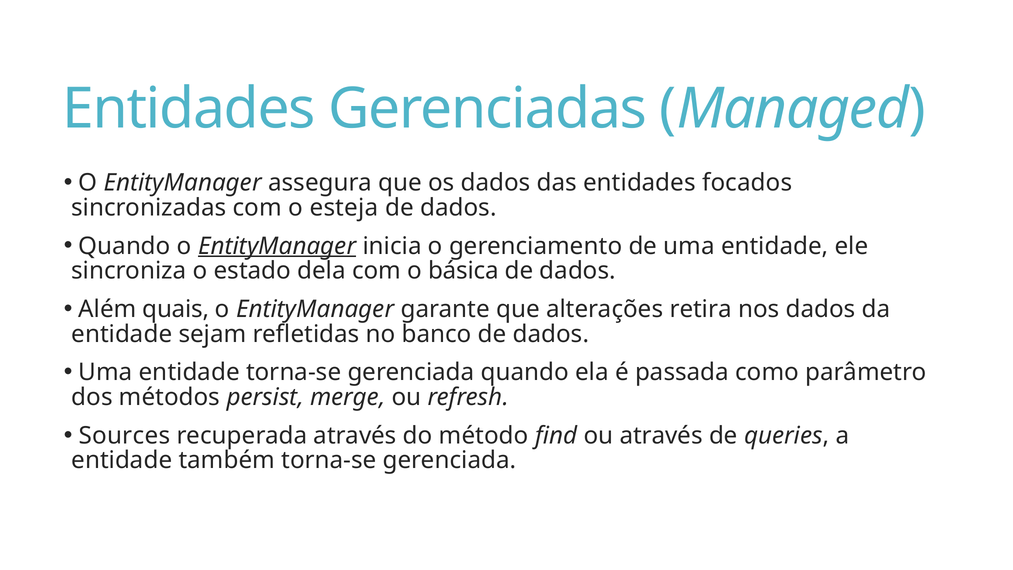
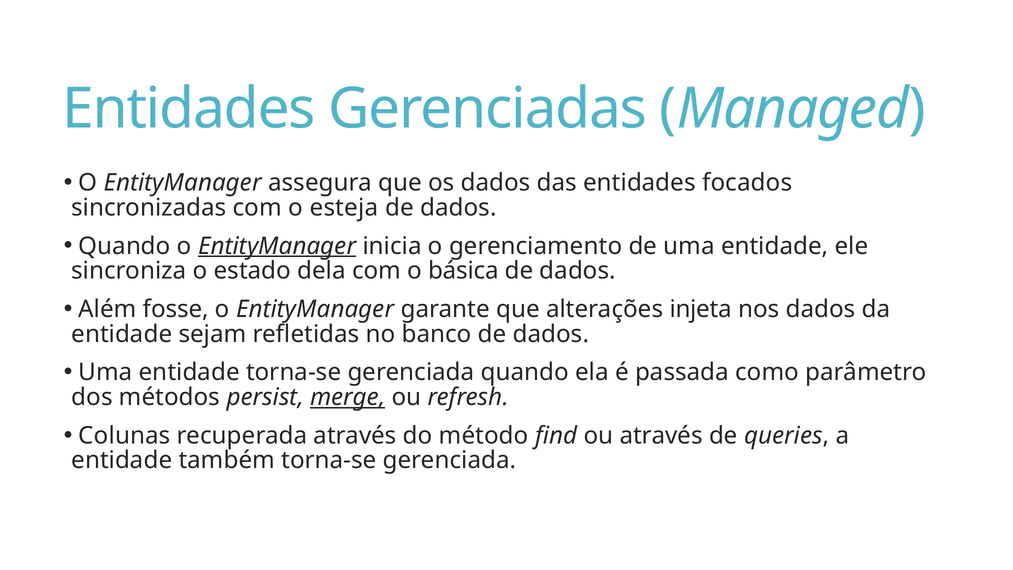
quais: quais -> fosse (176, 309)
retira: retira -> injeta (701, 309)
merge underline: none -> present (348, 397)
Sources: Sources -> Colunas (125, 436)
